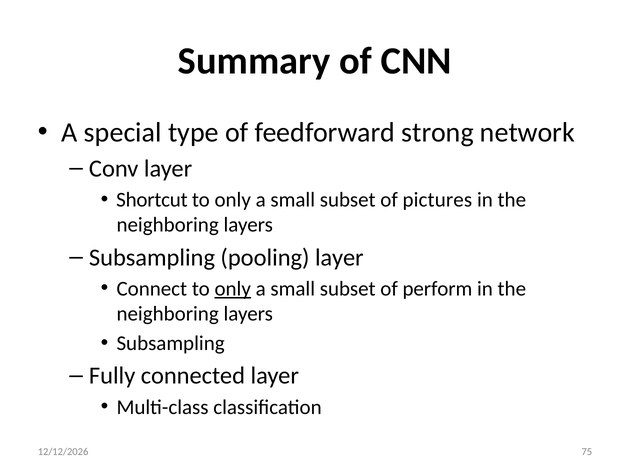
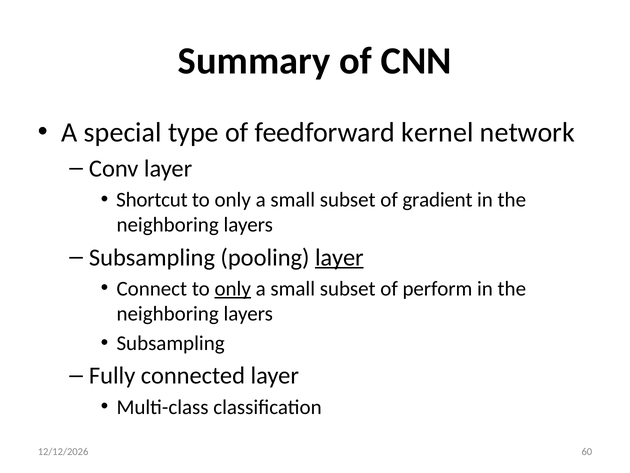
strong: strong -> kernel (437, 132)
pictures: pictures -> gradient (437, 200)
layer underline: none -> present (339, 257)
75: 75 -> 60 (587, 451)
